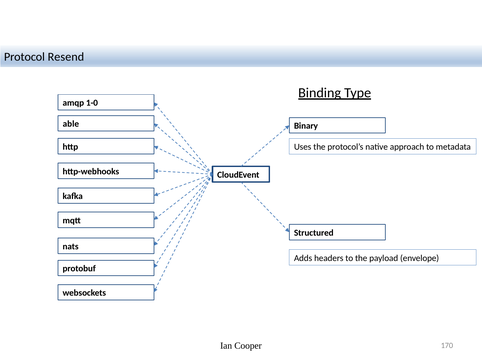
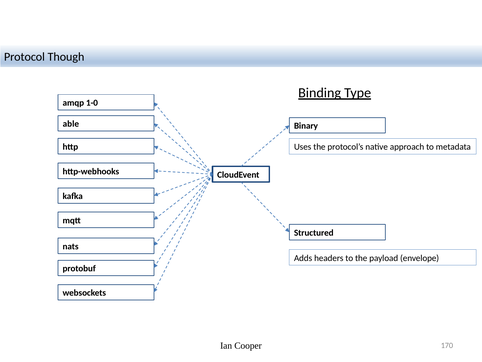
Resend: Resend -> Though (66, 57)
